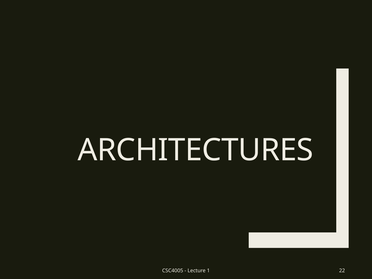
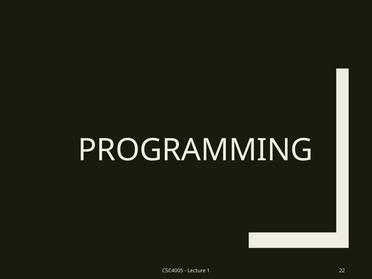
ARCHITECTURES: ARCHITECTURES -> PROGRAMMING (195, 150)
